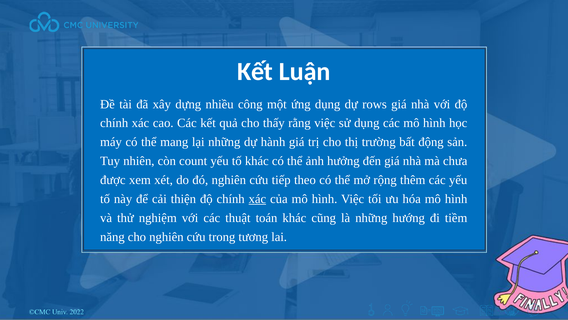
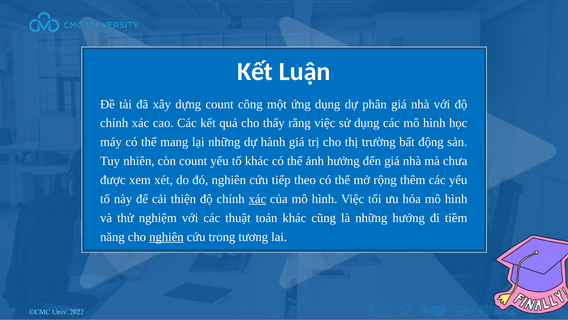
dựng nhiều: nhiều -> count (220, 104)
rows: rows -> phân (375, 104)
nghiên underline: none -> present (166, 237)
